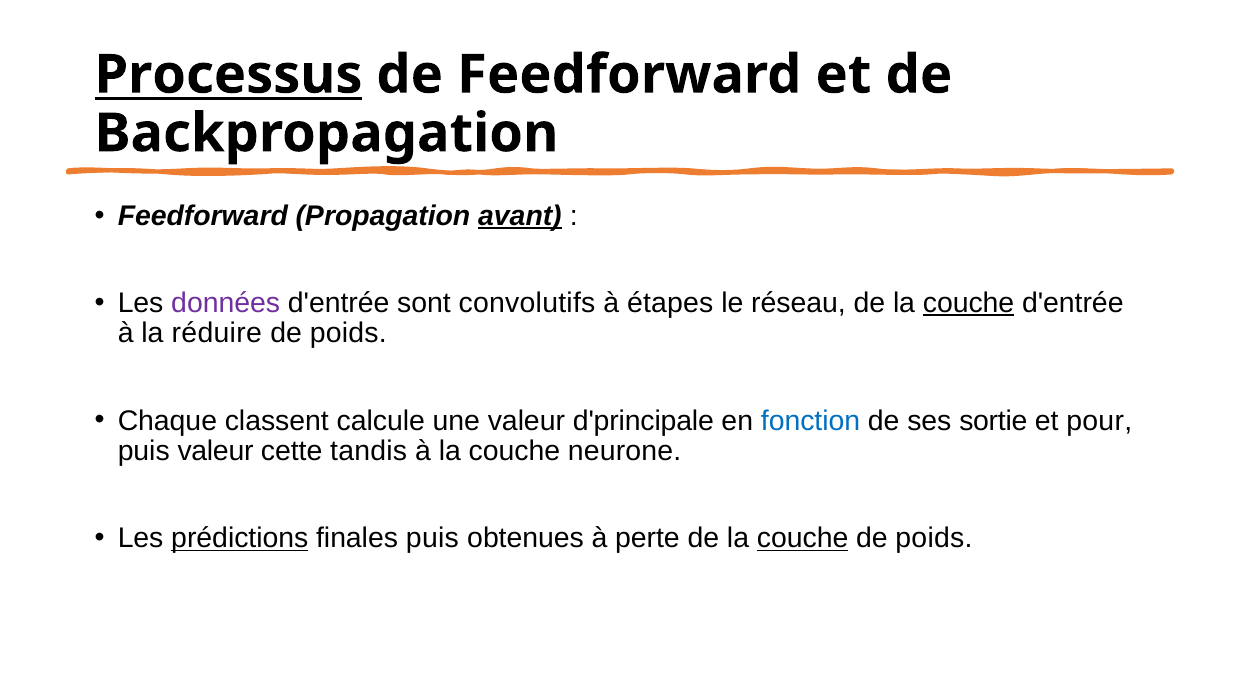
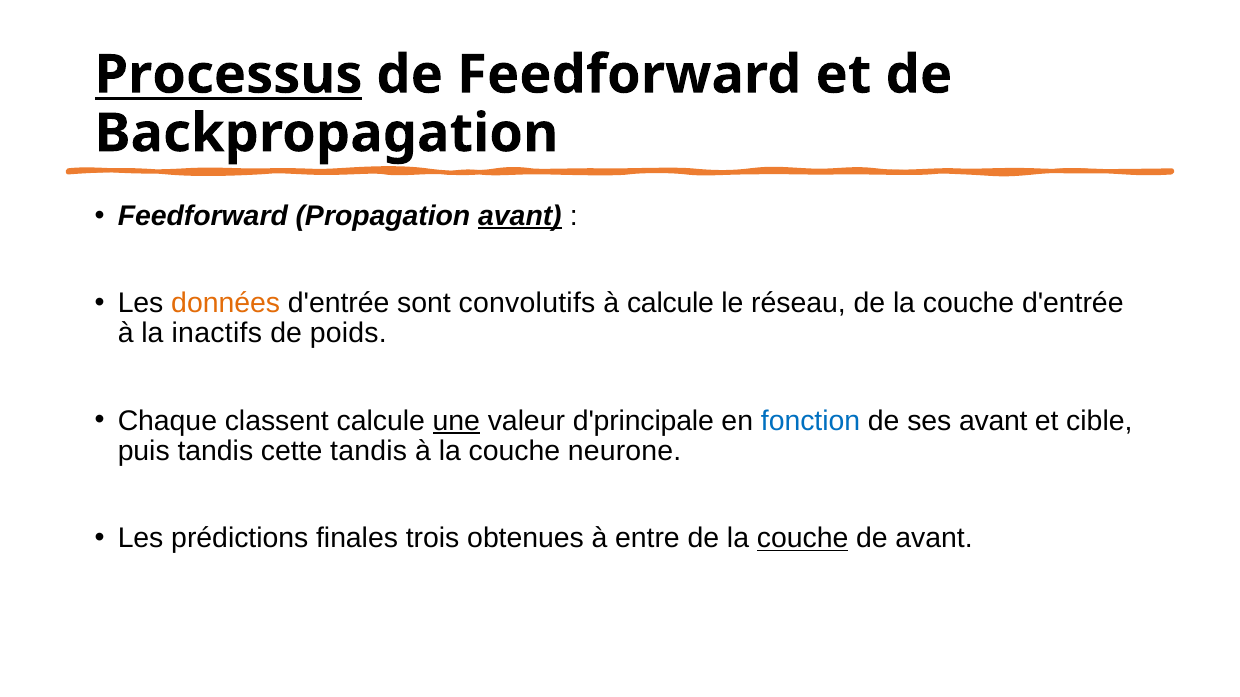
données colour: purple -> orange (226, 303)
à étapes: étapes -> calcule (670, 303)
couche underline: present -> none (969, 303)
réduire: réduire -> inactifs (217, 334)
une underline: none -> present (456, 421)
ses sortie: sortie -> avant (993, 421)
pour: pour -> cible (1099, 421)
puis valeur: valeur -> tandis (215, 452)
prédictions underline: present -> none (240, 539)
finales puis: puis -> trois (433, 539)
perte: perte -> entre (647, 539)
poids: poids -> avant (934, 539)
